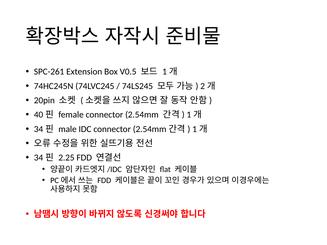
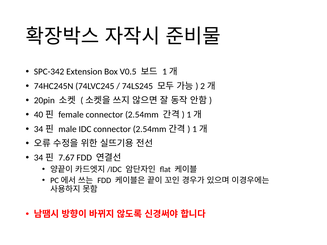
SPC-261: SPC-261 -> SPC-342 (49, 72)
2.25: 2.25 -> 7.67 (66, 158)
